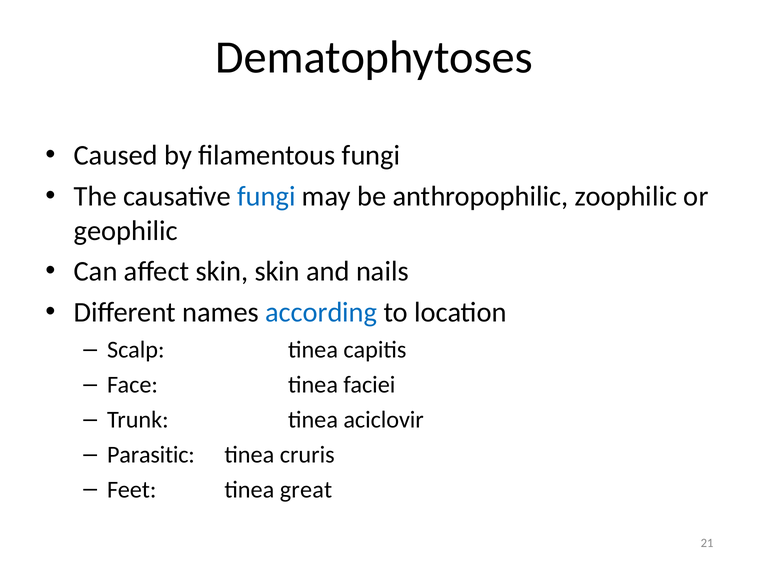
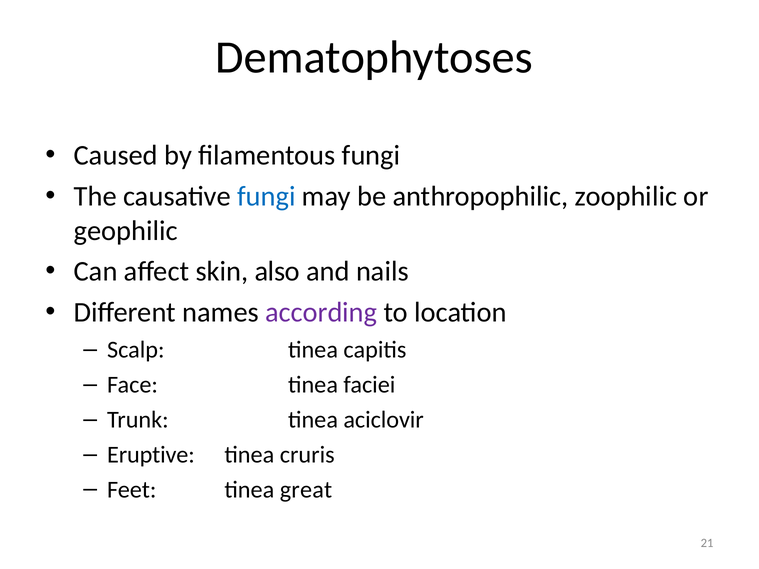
skin skin: skin -> also (277, 272)
according colour: blue -> purple (321, 313)
Parasitic: Parasitic -> Eruptive (151, 455)
